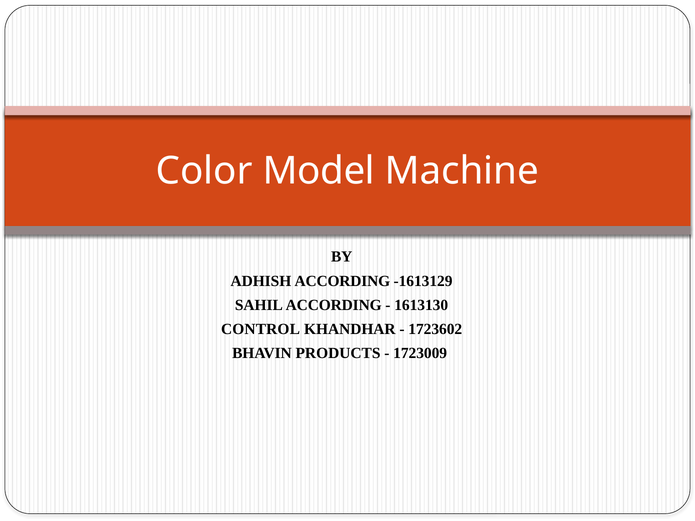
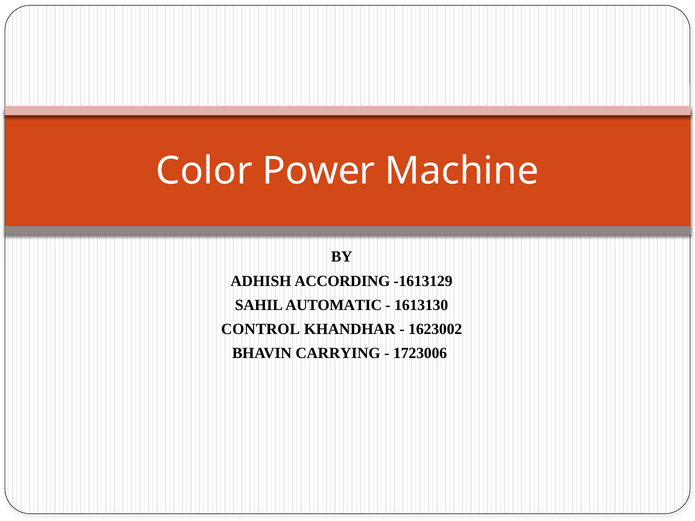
Model: Model -> Power (319, 171)
SAHIL ACCORDING: ACCORDING -> AUTOMATIC (334, 305)
1723602: 1723602 -> 1623002 (435, 329)
PRODUCTS: PRODUCTS -> CARRYING (338, 354)
1723009: 1723009 -> 1723006 (420, 354)
